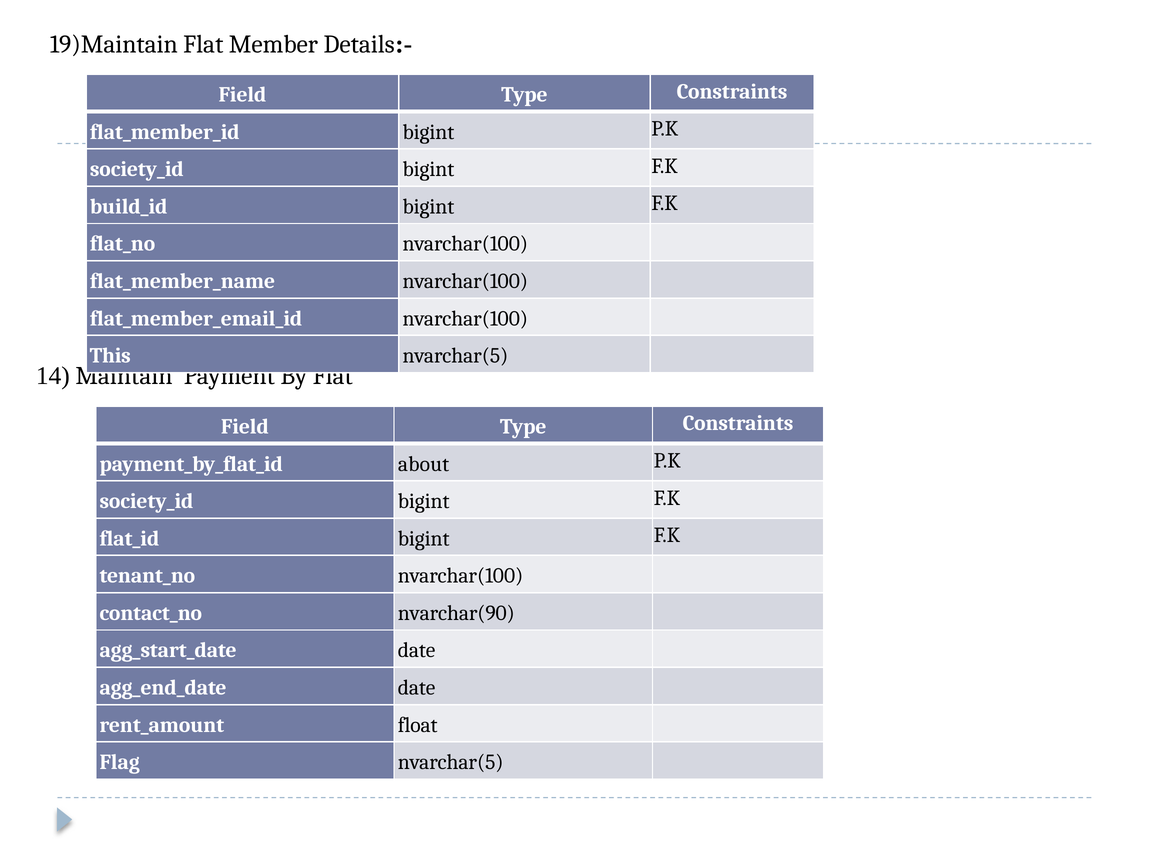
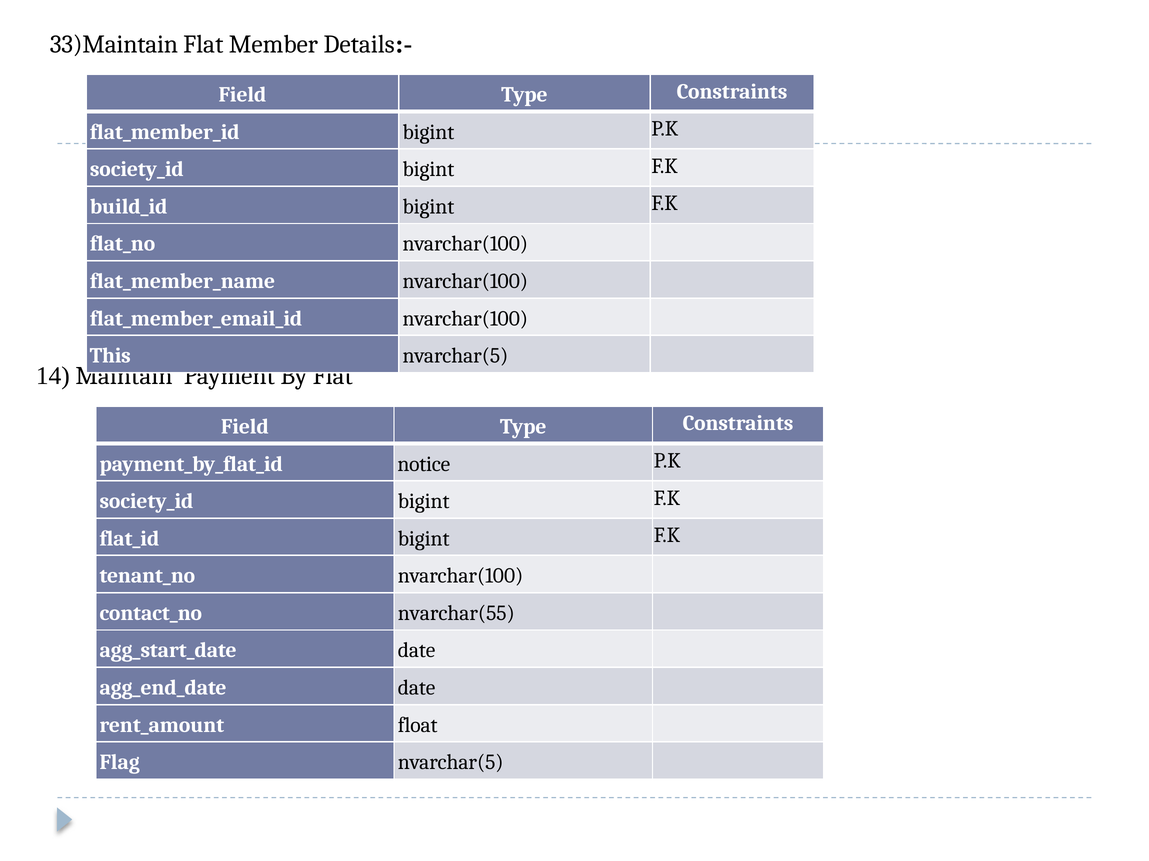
19)Maintain: 19)Maintain -> 33)Maintain (114, 44)
about: about -> notice (424, 464)
nvarchar(90: nvarchar(90 -> nvarchar(55 (456, 614)
